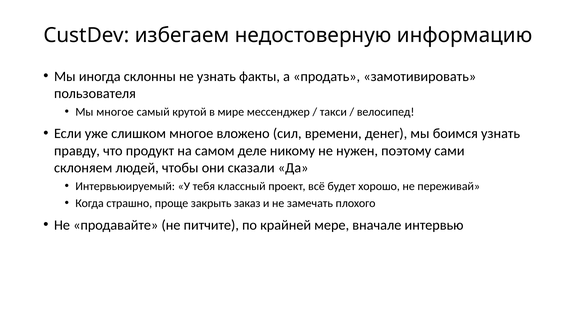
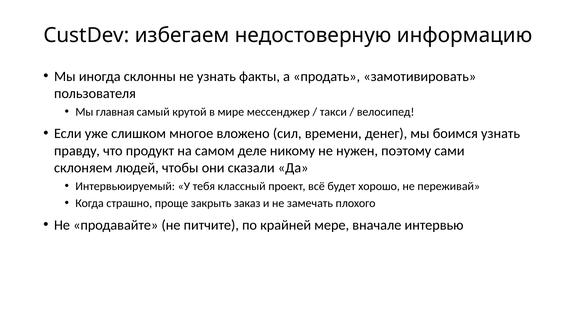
Мы многое: многое -> главная (115, 112)
